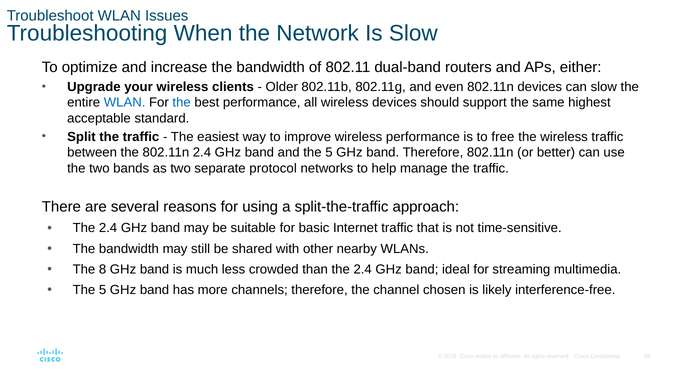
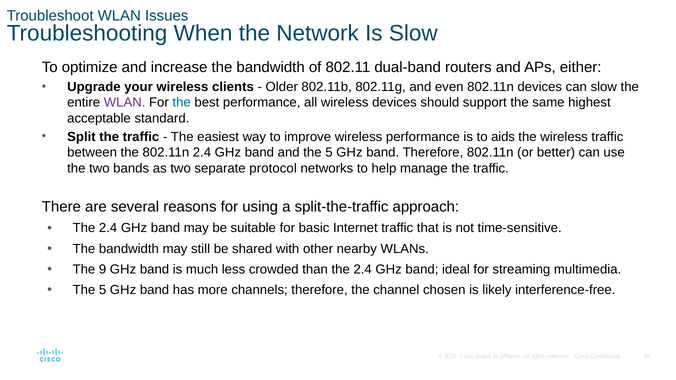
WLAN colour: blue -> purple (125, 103)
free: free -> aids (503, 137)
8: 8 -> 9 (103, 269)
